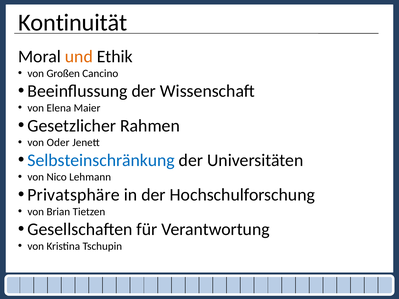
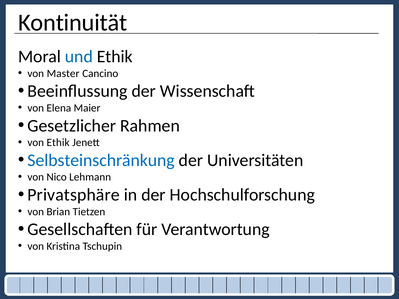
und colour: orange -> blue (79, 57)
Großen: Großen -> Master (63, 73)
von Oder: Oder -> Ethik (58, 143)
